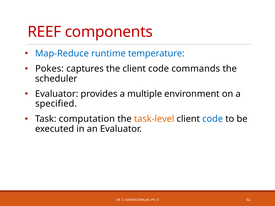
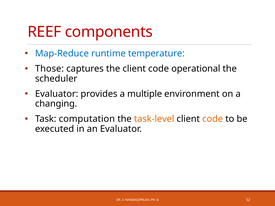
Pokes: Pokes -> Those (49, 69)
commands: commands -> operational (196, 69)
specified: specified -> changing (56, 104)
code colour: blue -> orange (213, 119)
